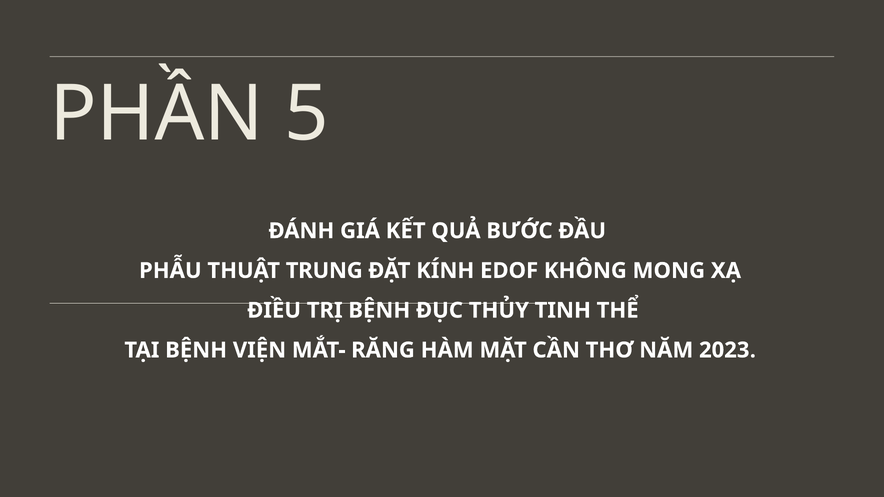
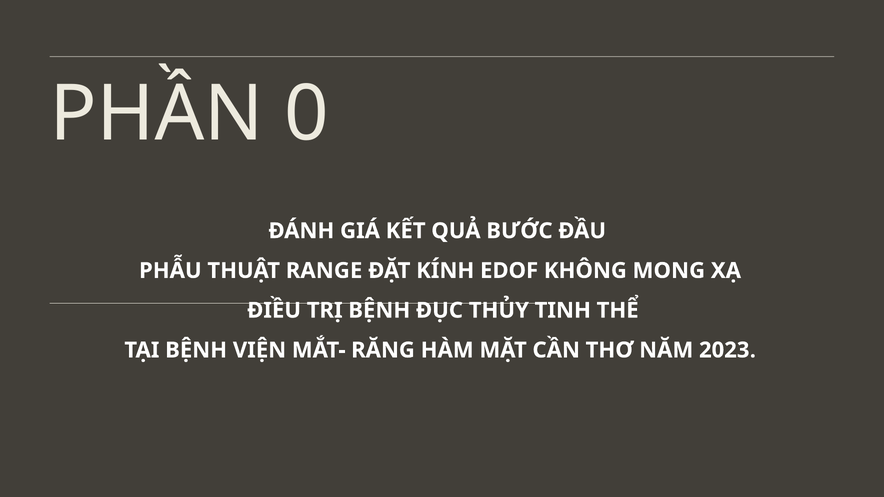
5: 5 -> 0 (306, 114)
TRUNG: TRUNG -> RANGE (324, 271)
